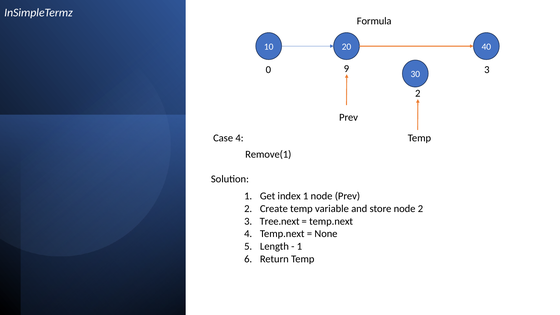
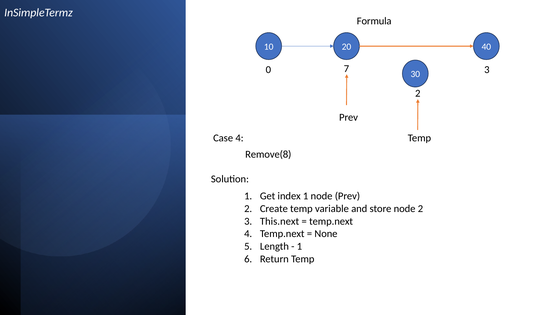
9: 9 -> 7 (346, 69)
Remove(1: Remove(1 -> Remove(8 (268, 154)
Tree.next: Tree.next -> This.next (280, 221)
